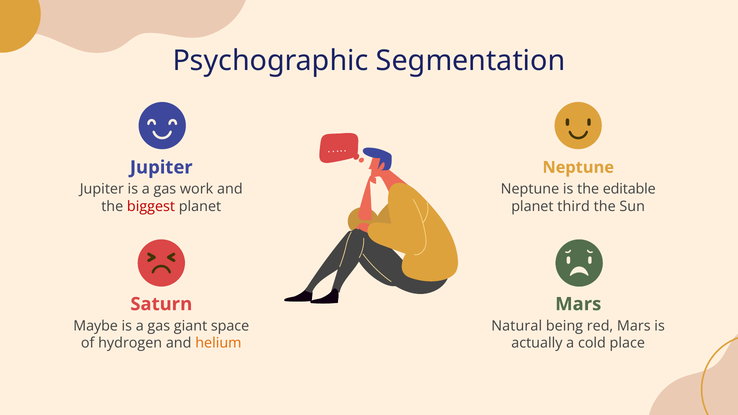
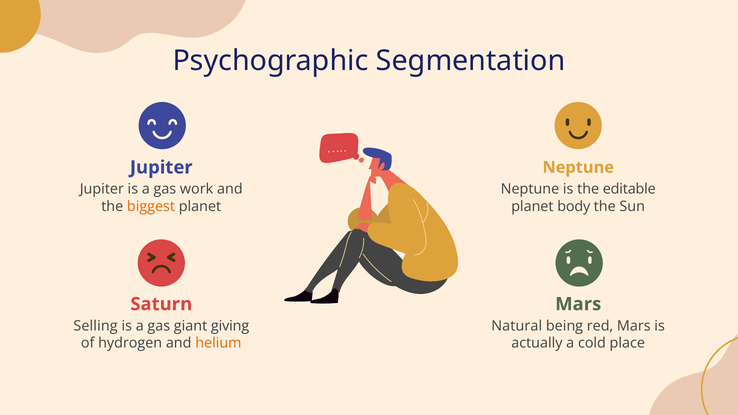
biggest colour: red -> orange (151, 207)
third: third -> body (574, 207)
Maybe: Maybe -> Selling (96, 326)
space: space -> giving (230, 326)
